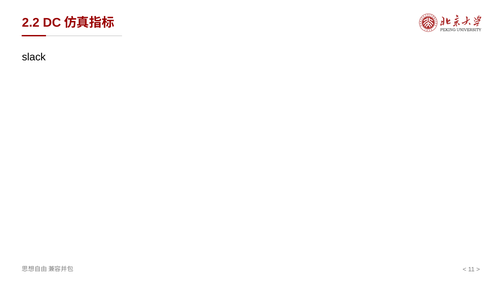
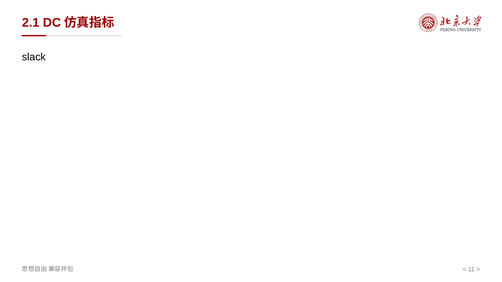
2.2: 2.2 -> 2.1 (31, 23)
